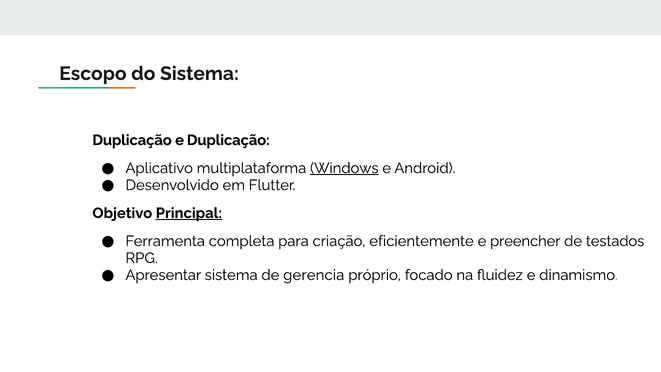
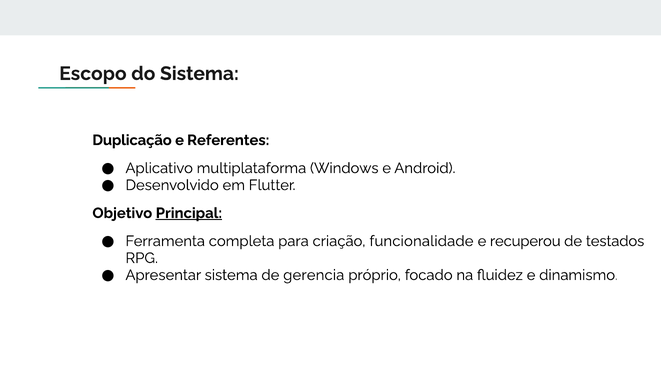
e Duplicação: Duplicação -> Referentes (228, 140)
Windows underline: present -> none (344, 168)
eficientemente: eficientemente -> funcionalidade (421, 241)
preencher: preencher -> recuperou (525, 241)
